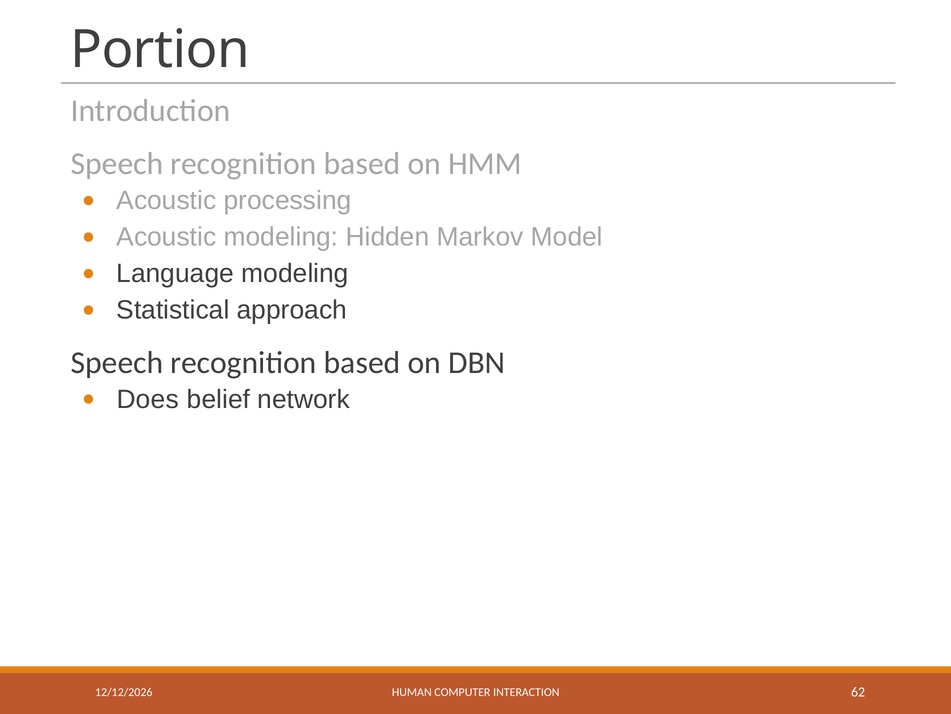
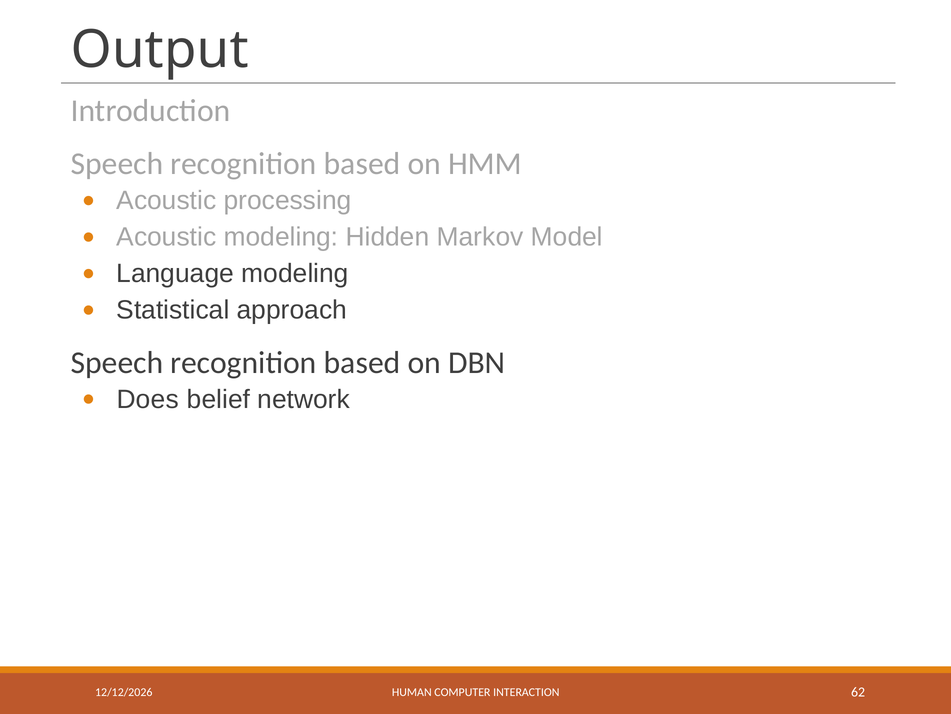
Portion: Portion -> Output (160, 50)
